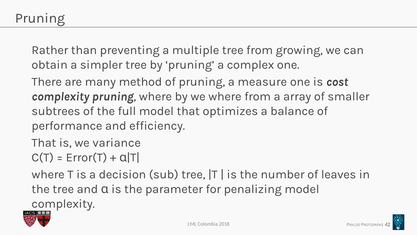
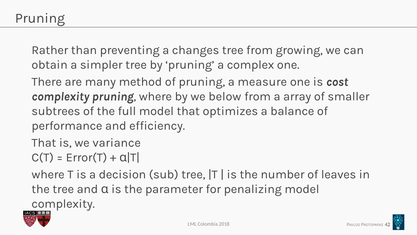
multiple: multiple -> changes (196, 50)
we where: where -> below (225, 96)
